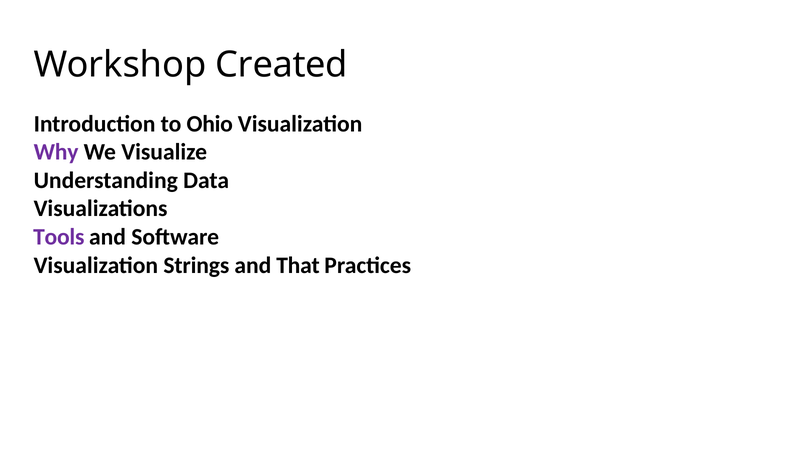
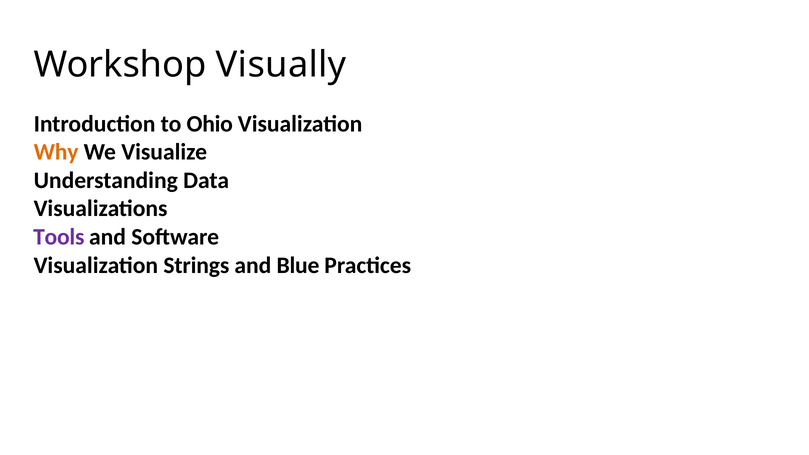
Created: Created -> Visually (281, 65)
Why colour: purple -> orange (56, 152)
That: That -> Blue (298, 265)
